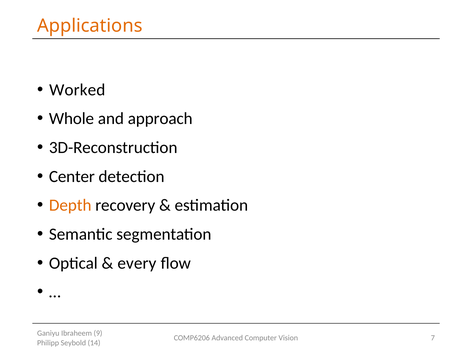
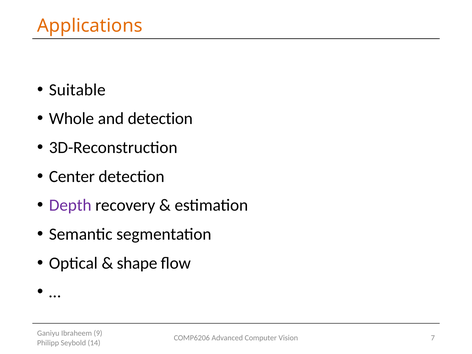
Worked: Worked -> Suitable (77, 90)
and approach: approach -> detection (160, 119)
Depth colour: orange -> purple (70, 205)
every: every -> shape (137, 263)
